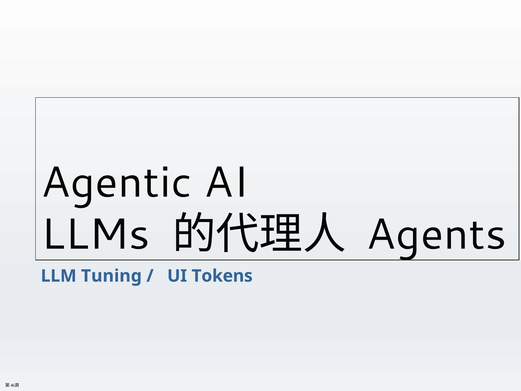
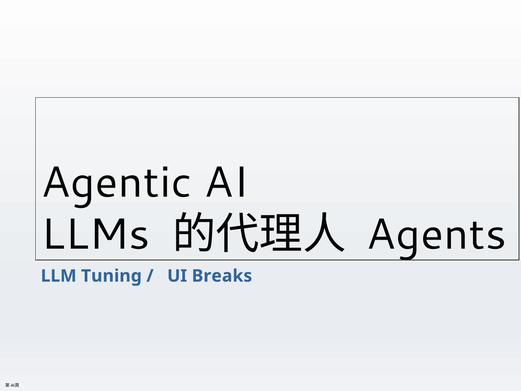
Tokens: Tokens -> Breaks (222, 276)
